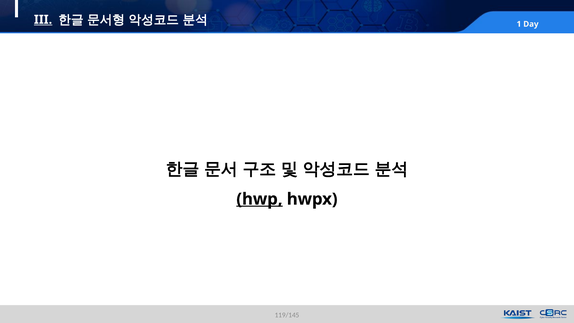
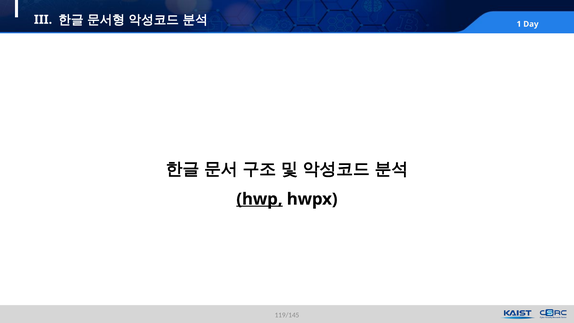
III underline: present -> none (43, 20)
